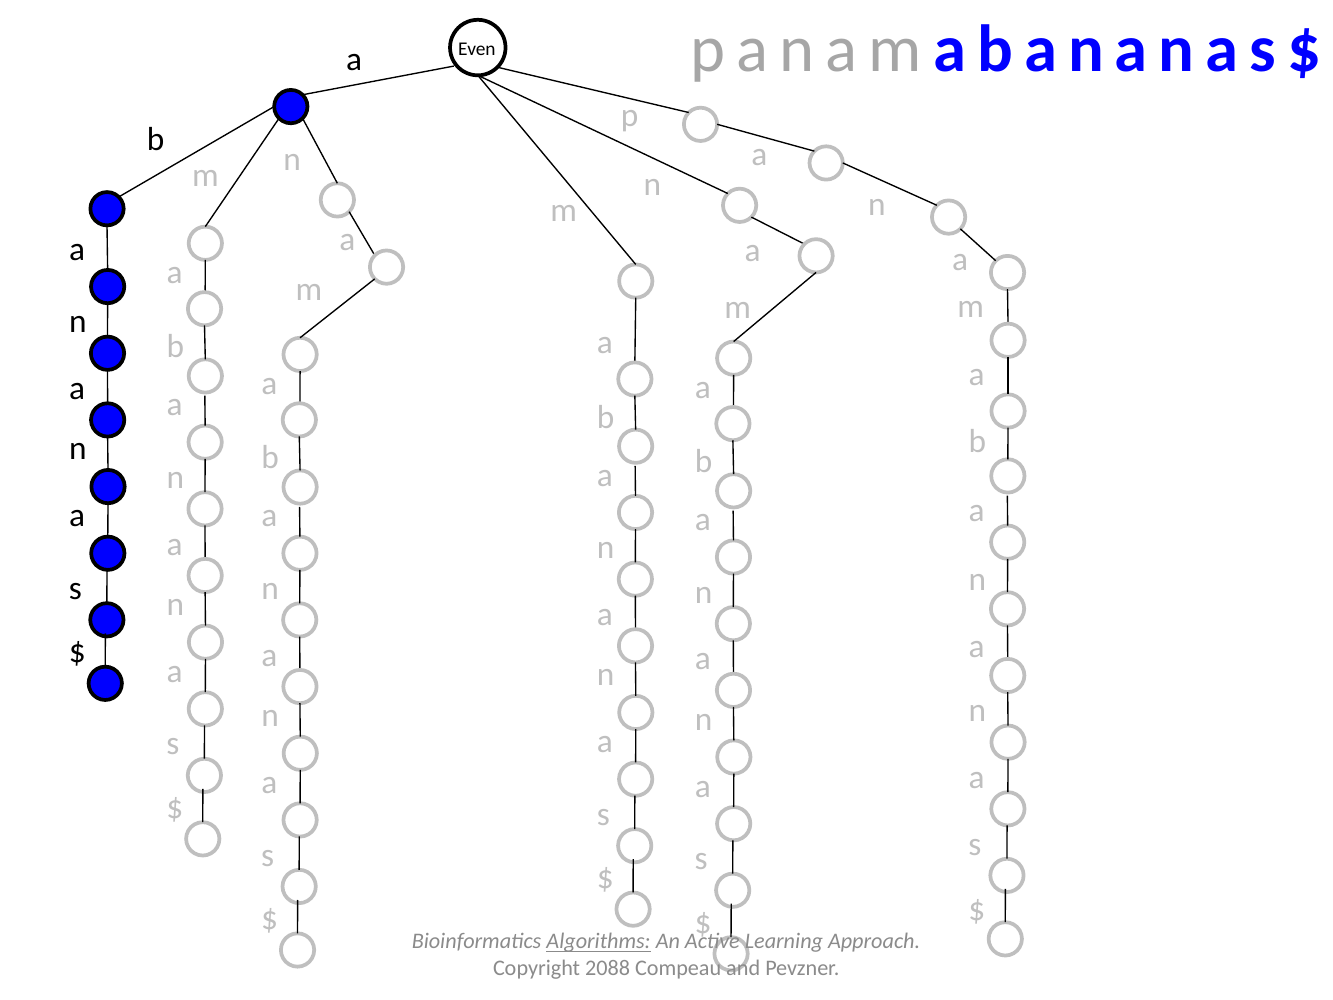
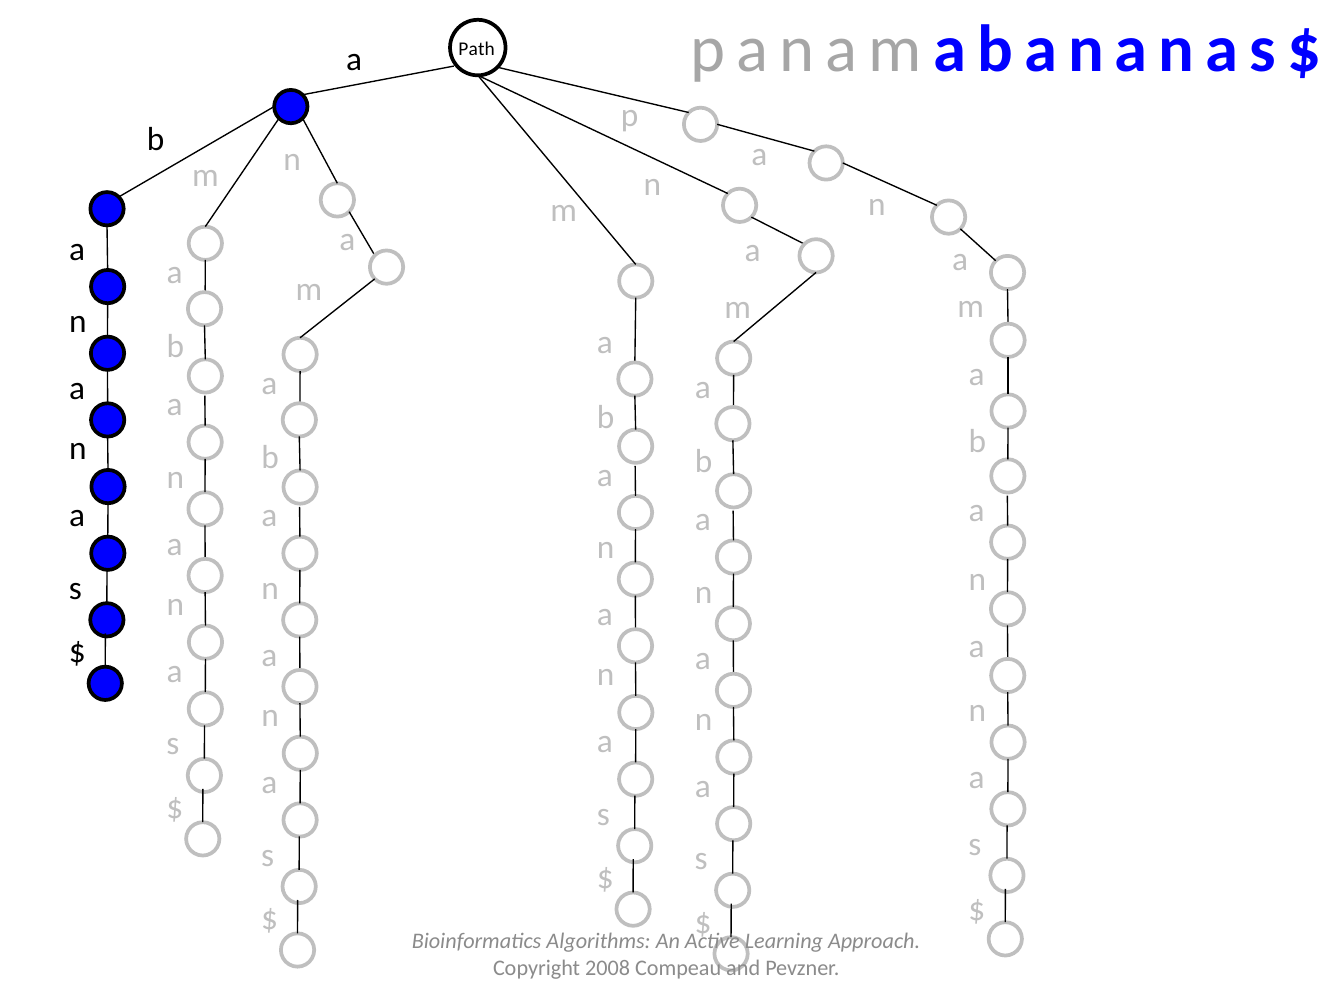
Even: Even -> Path (477, 49)
Algorithms underline: present -> none (599, 941)
2088: 2088 -> 2008 (608, 968)
